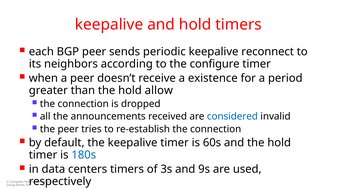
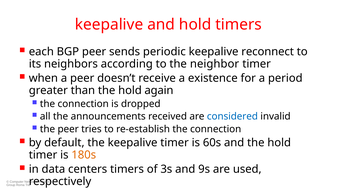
configure: configure -> neighbor (215, 64)
allow: allow -> again (159, 90)
180s colour: blue -> orange (84, 154)
